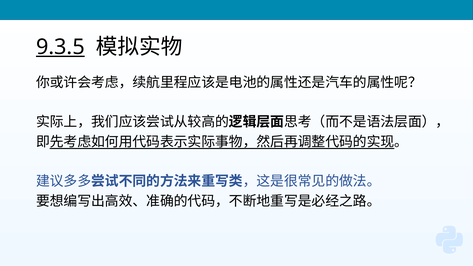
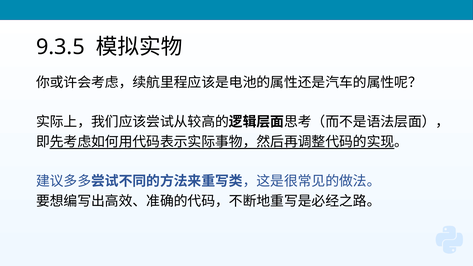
9.3.5 underline: present -> none (60, 47)
